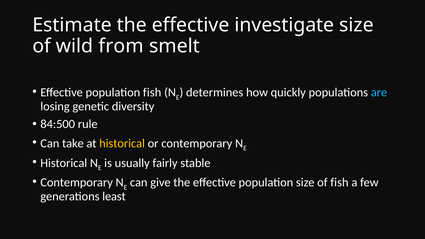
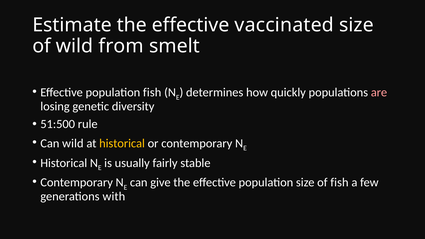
investigate: investigate -> vaccinated (284, 25)
are colour: light blue -> pink (379, 93)
84:500: 84:500 -> 51:500 (58, 124)
Can take: take -> wild (73, 143)
least: least -> with (114, 196)
